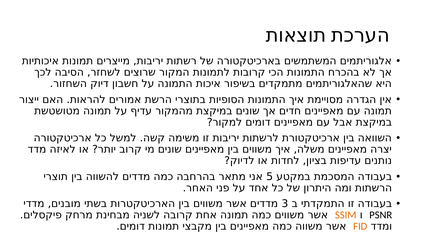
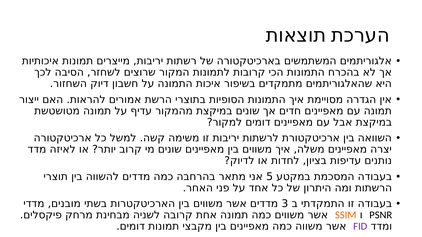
FID colour: orange -> purple (360, 227)
